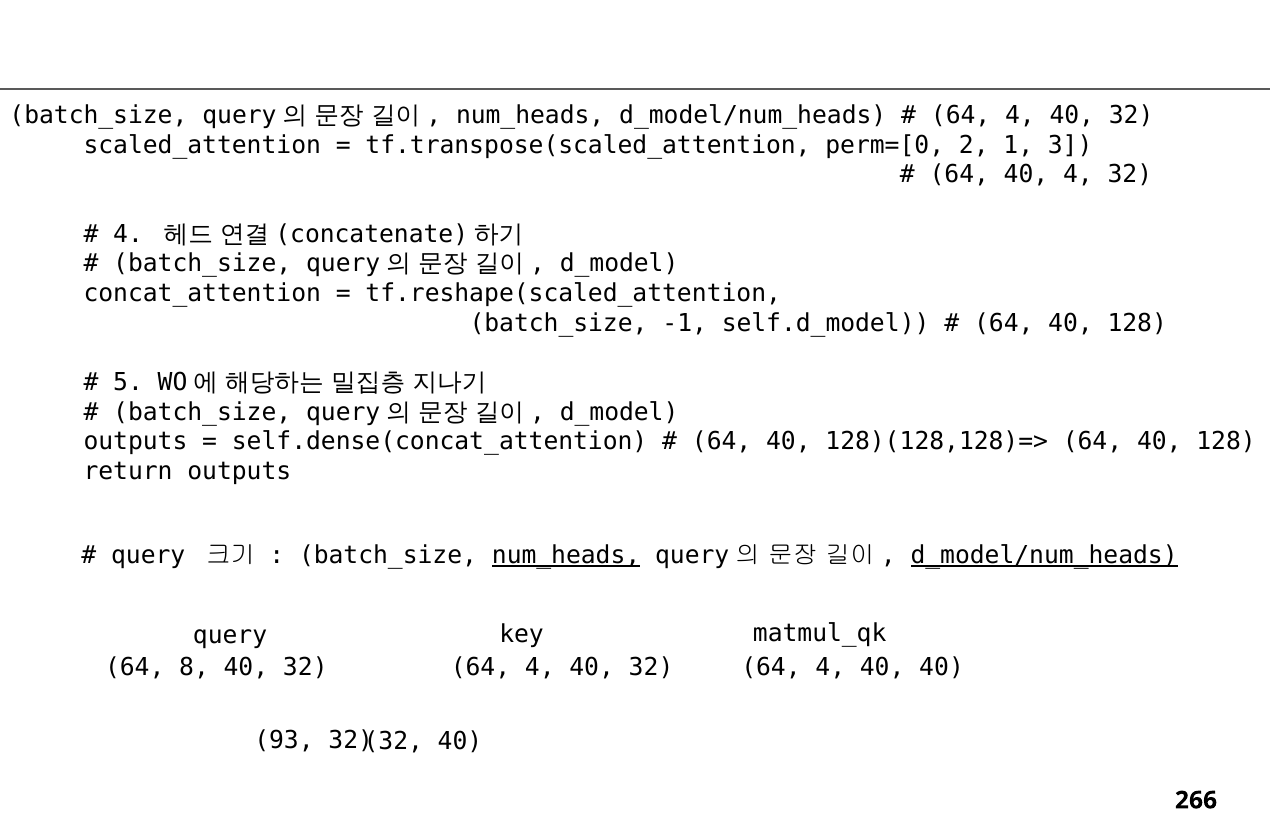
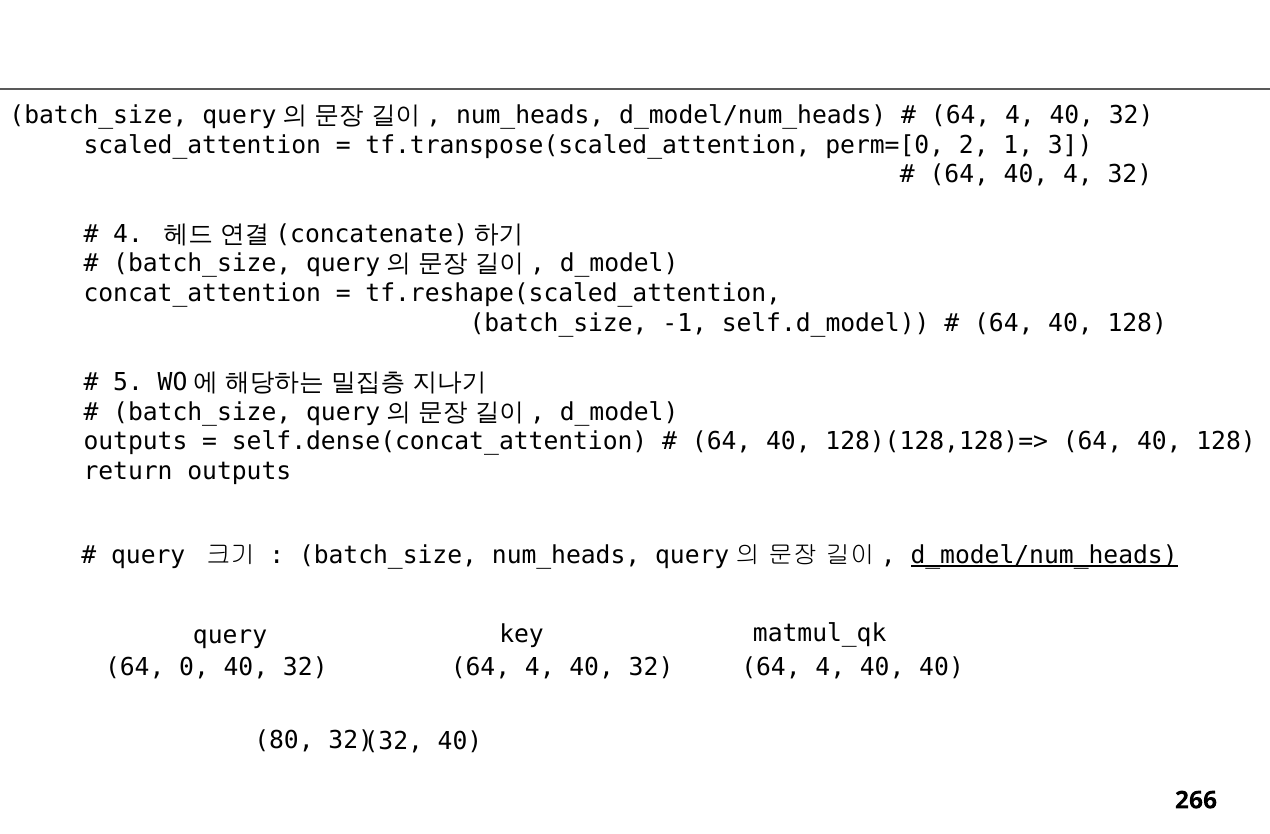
num_heads underline: present -> none (566, 555)
8: 8 -> 0 (194, 667)
93: 93 -> 80 (284, 741)
